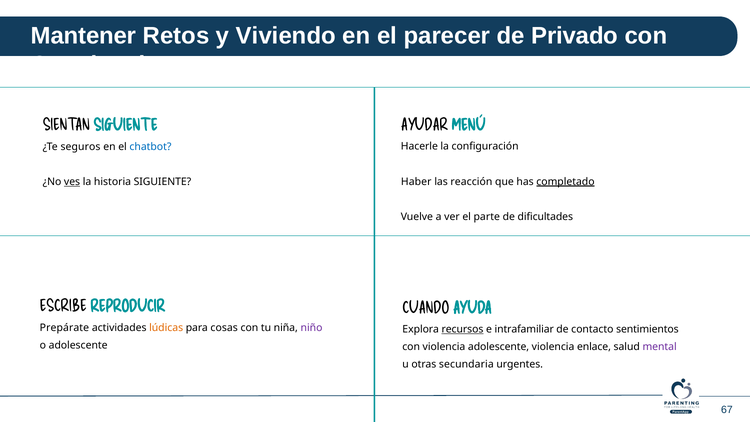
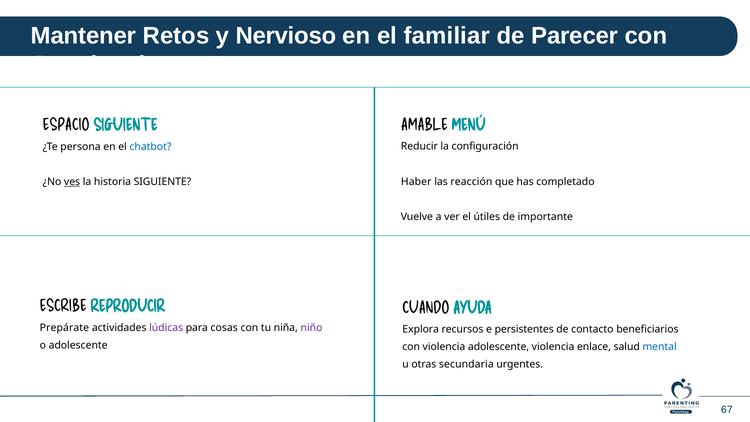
Viviendo: Viviendo -> Nervioso (286, 36)
parecer: parecer -> familiar (447, 36)
Privado: Privado -> Parecer (575, 36)
SIENTAN: SIENTAN -> ESPACIO (66, 125)
AYUDAR: AYUDAR -> AMABLE (424, 125)
seguros: seguros -> persona (81, 147)
Hacerle: Hacerle -> Reducir (419, 147)
completado underline: present -> none (565, 182)
parte: parte -> útiles (487, 217)
dificultades: dificultades -> importante (545, 217)
lúdicas colour: orange -> purple (166, 328)
recursos underline: present -> none (462, 329)
intrafamiliar: intrafamiliar -> persistentes (524, 329)
sentimientos: sentimientos -> beneficiarios (647, 329)
mental colour: purple -> blue (660, 347)
